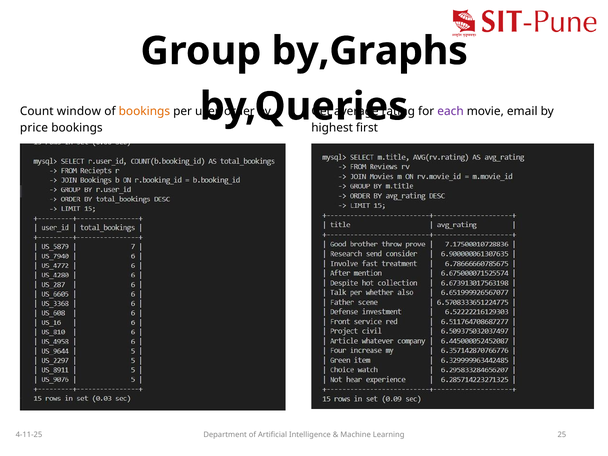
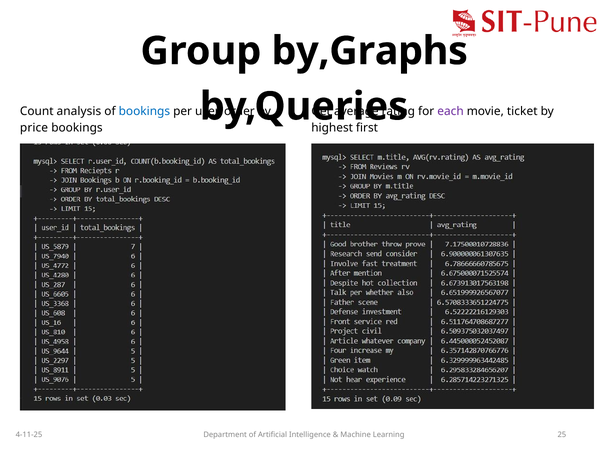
window: window -> analysis (79, 111)
bookings colour: orange -> blue (144, 111)
email: email -> ticket (522, 111)
